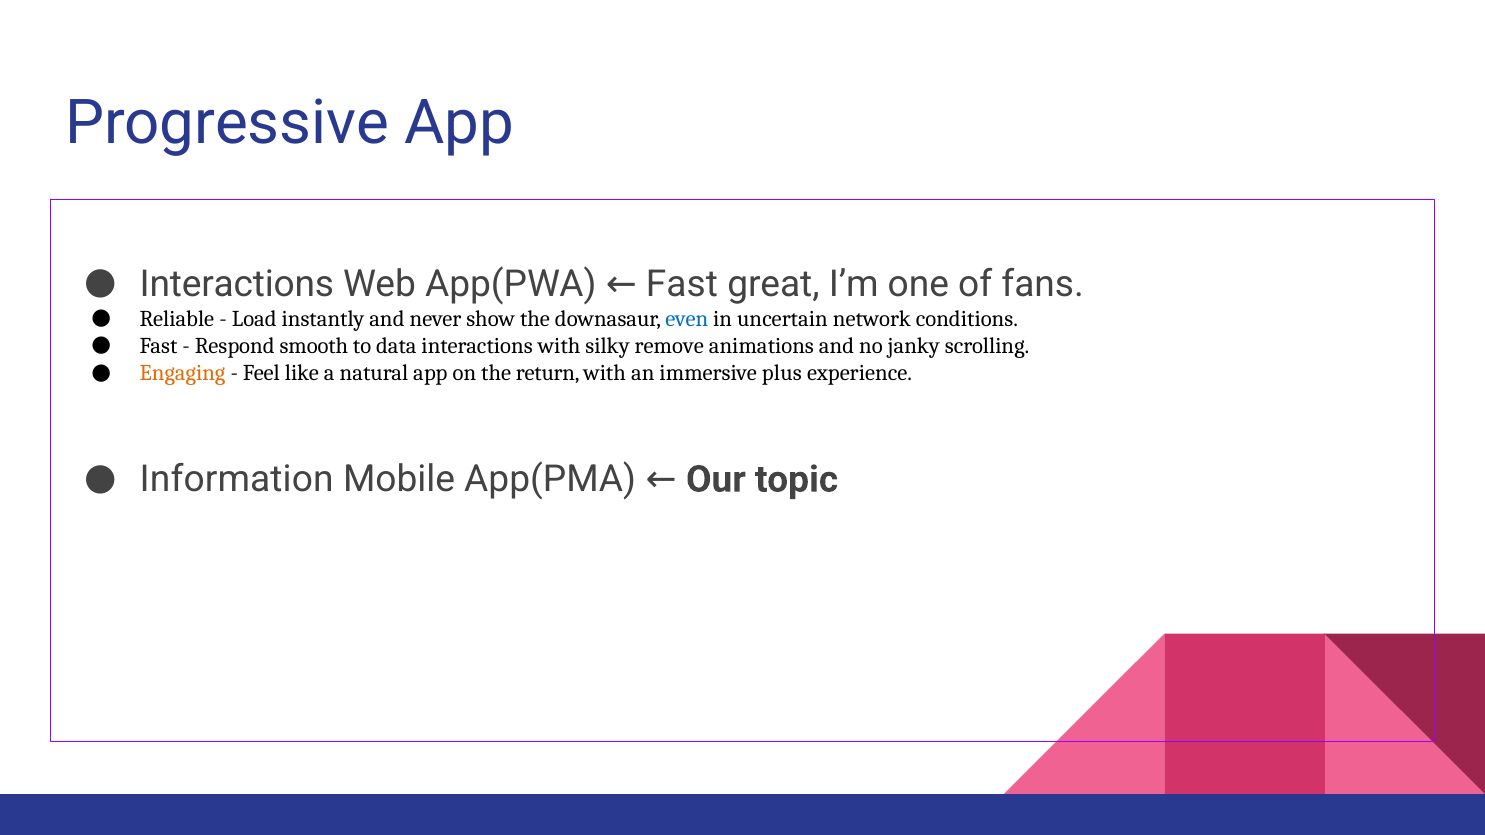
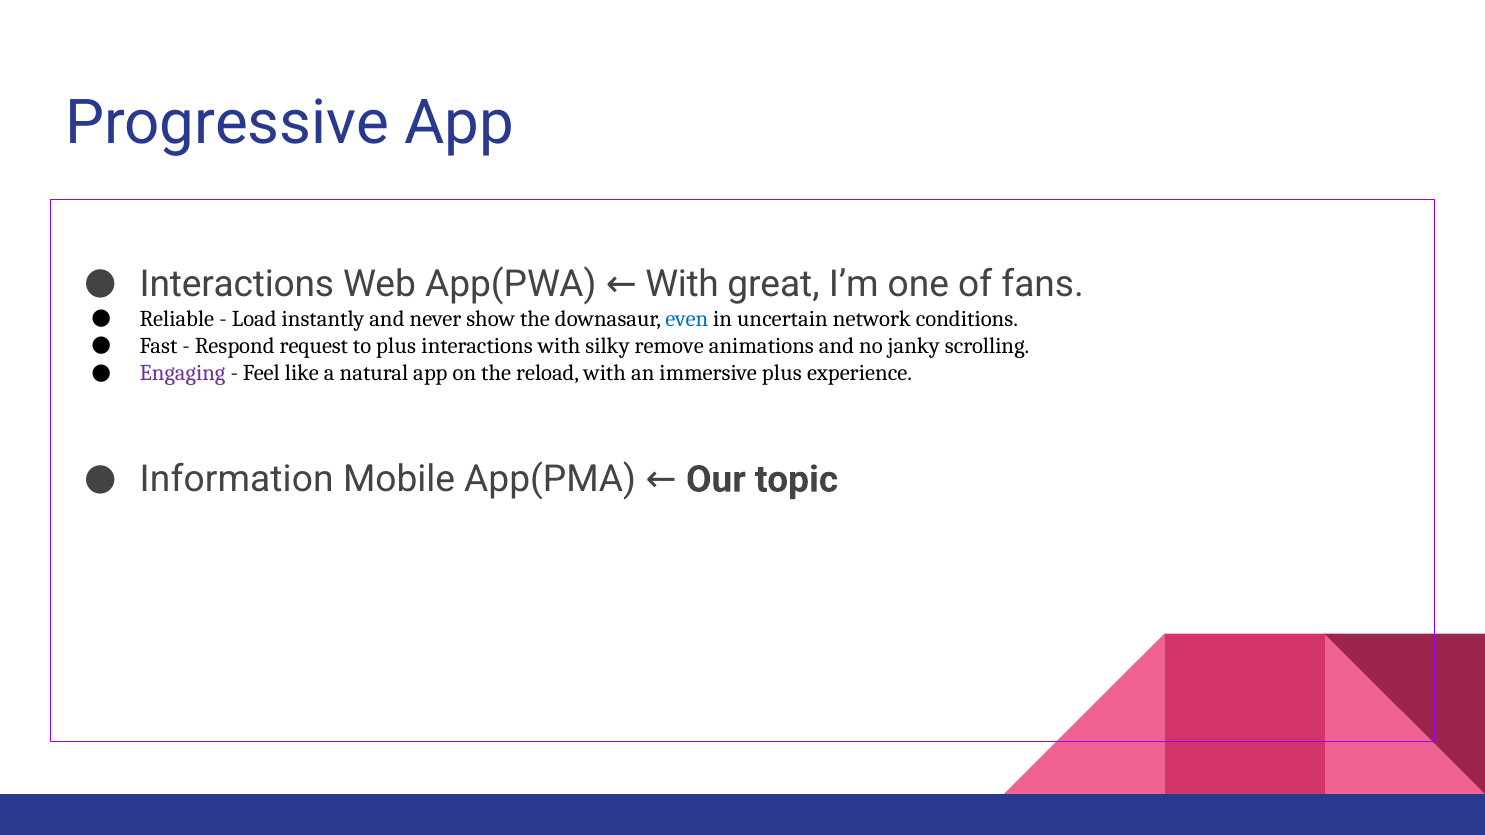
App(PWA Fast: Fast -> With (682, 284)
smooth: smooth -> request (314, 346)
to data: data -> plus (396, 346)
Engaging colour: orange -> purple (183, 373)
return: return -> reload (548, 373)
